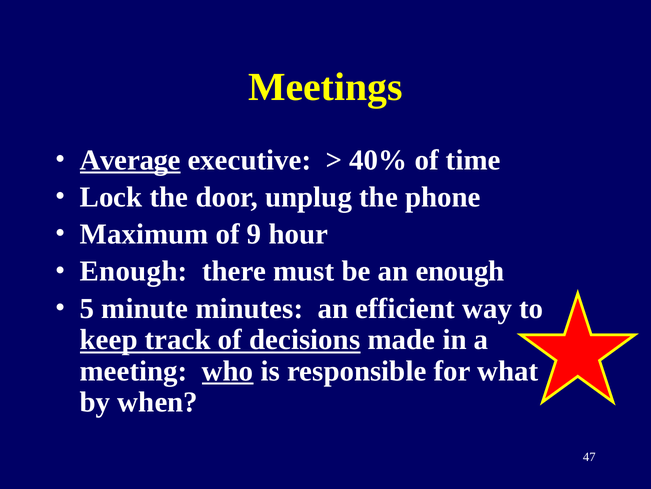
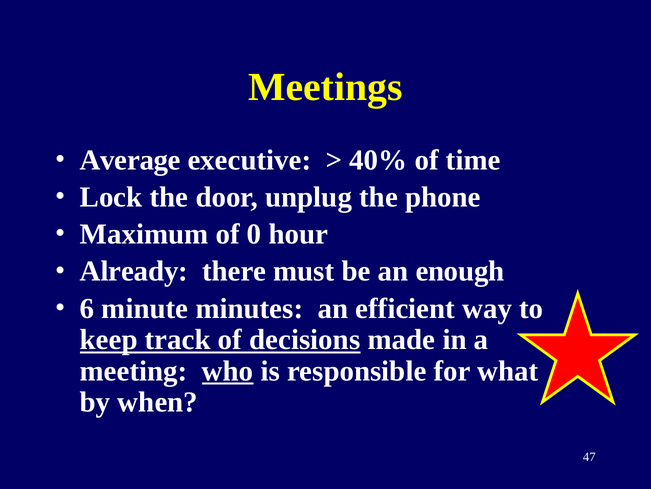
Average underline: present -> none (130, 160)
9: 9 -> 0 (254, 234)
Enough: Enough -> Already (134, 271)
5: 5 -> 6 (87, 308)
